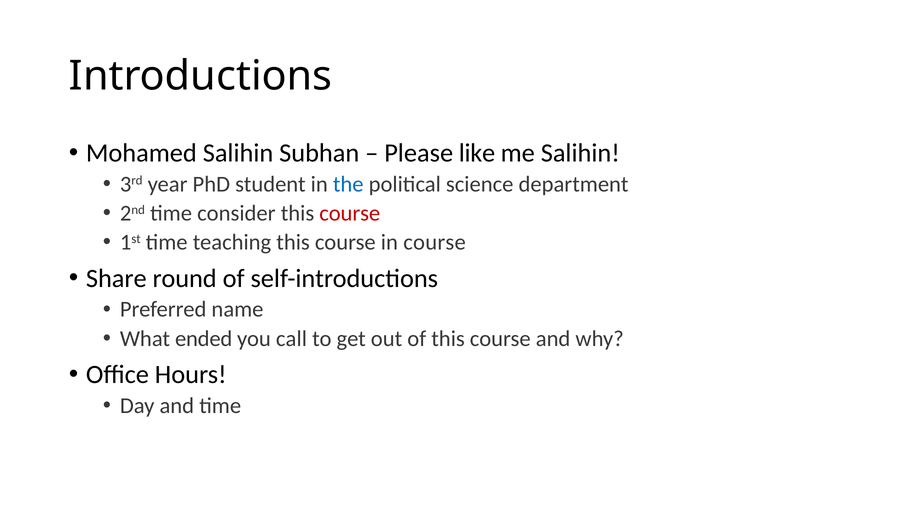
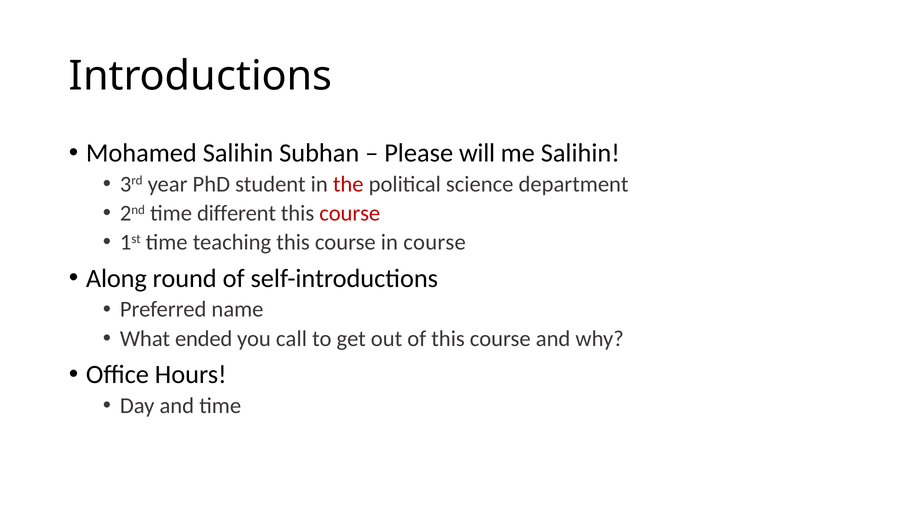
like: like -> will (477, 153)
the colour: blue -> red (348, 184)
consider: consider -> different (237, 213)
Share: Share -> Along (116, 278)
